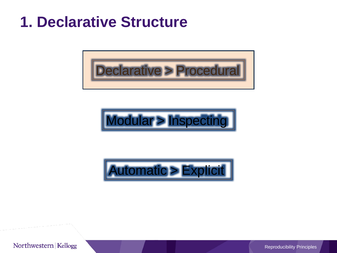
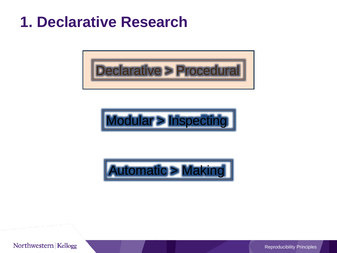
Structure: Structure -> Research (154, 22)
Explicit: Explicit -> Making (203, 170)
